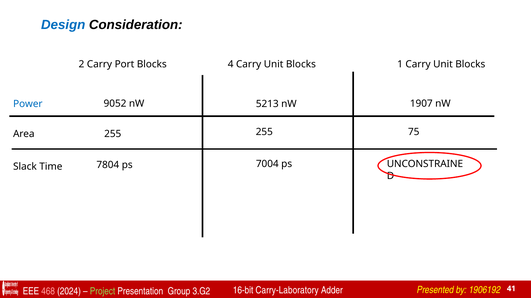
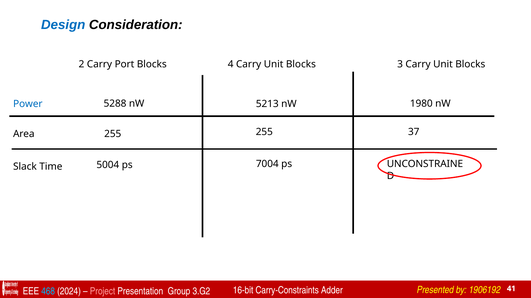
1: 1 -> 3 (400, 64)
9052: 9052 -> 5288 (115, 104)
1907: 1907 -> 1980 (421, 104)
75: 75 -> 37 (414, 132)
7804: 7804 -> 5004 (108, 165)
468 colour: pink -> light blue (48, 292)
Project colour: light green -> pink (103, 292)
Carry-Laboratory: Carry-Laboratory -> Carry-Constraints (287, 291)
